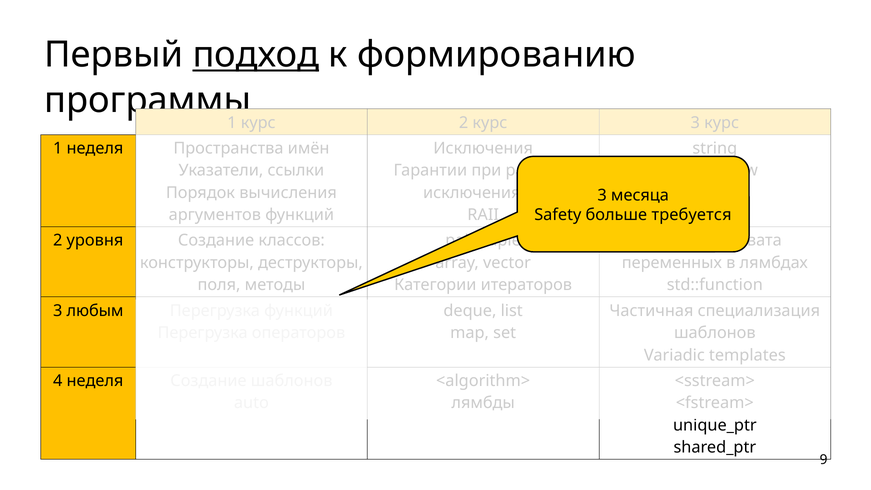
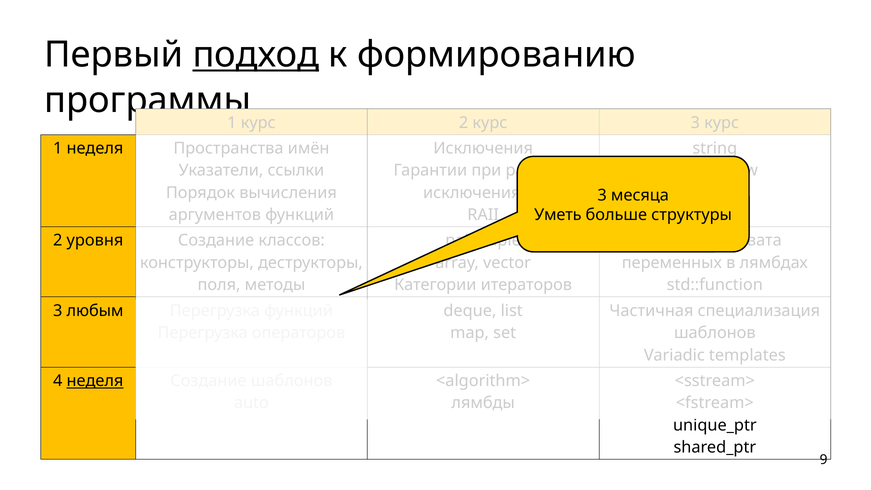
Safety: Safety -> Уметь (558, 215)
требуется: требуется -> структуры (692, 215)
неделя underline: none -> present (95, 381)
